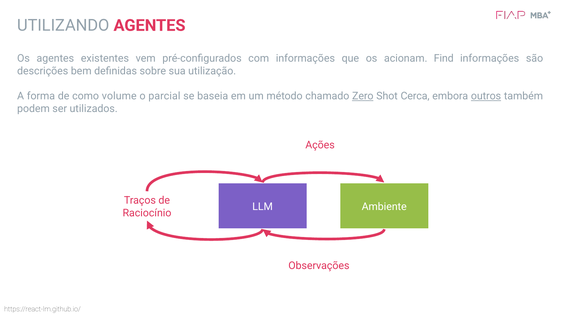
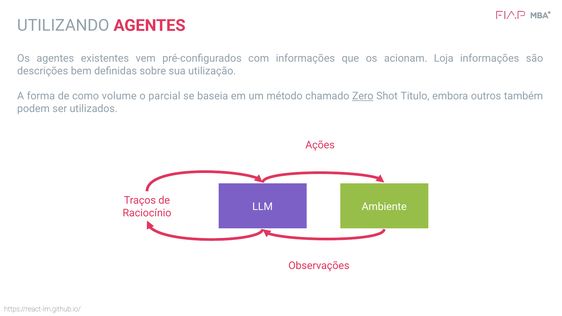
Find: Find -> Loja (444, 58)
Cerca: Cerca -> Titulo (415, 96)
outros underline: present -> none (486, 96)
